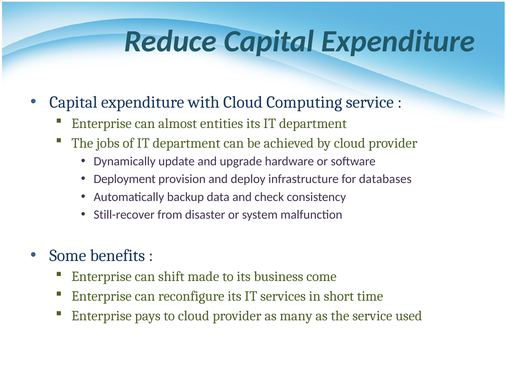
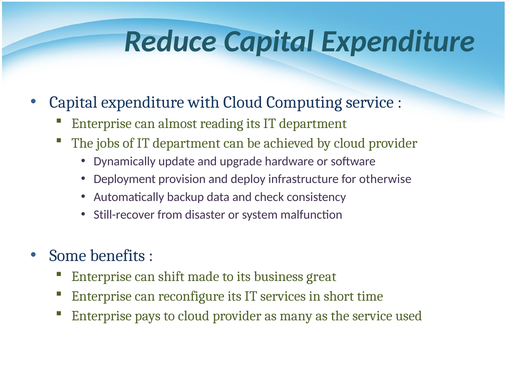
entities: entities -> reading (222, 124)
databases: databases -> otherwise (385, 179)
come: come -> great (321, 277)
